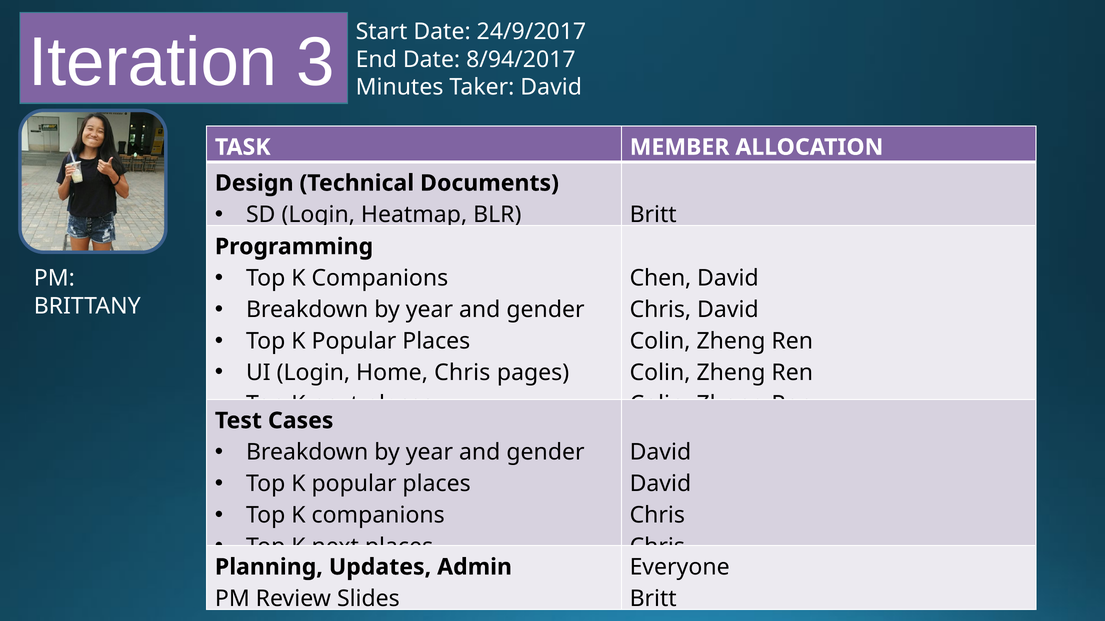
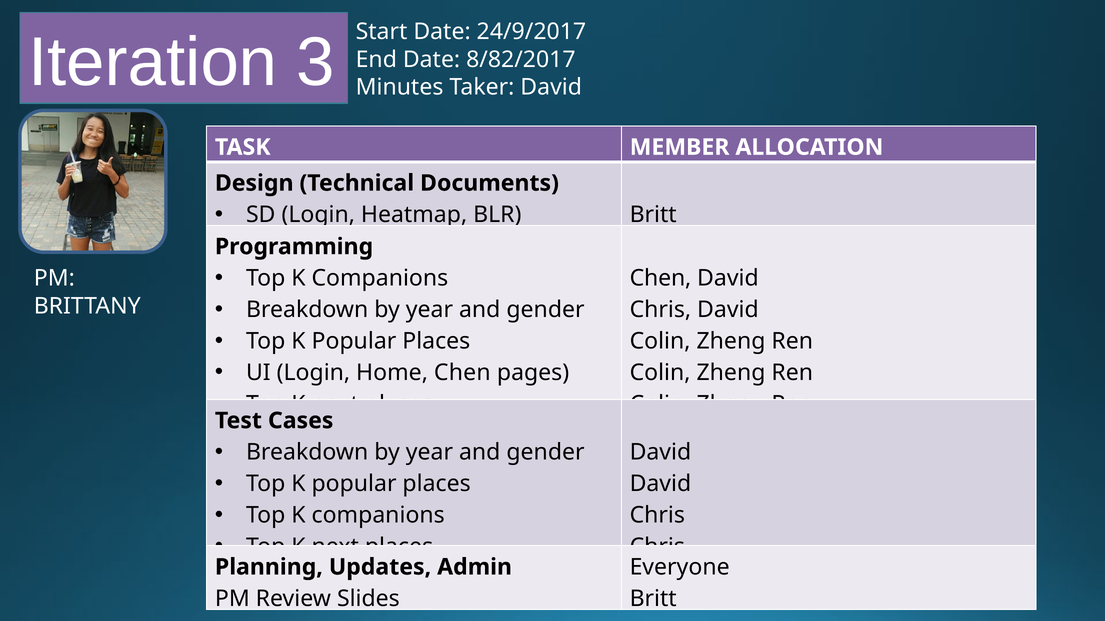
8/94/2017: 8/94/2017 -> 8/82/2017 (521, 60)
Home Chris: Chris -> Chen (462, 373)
